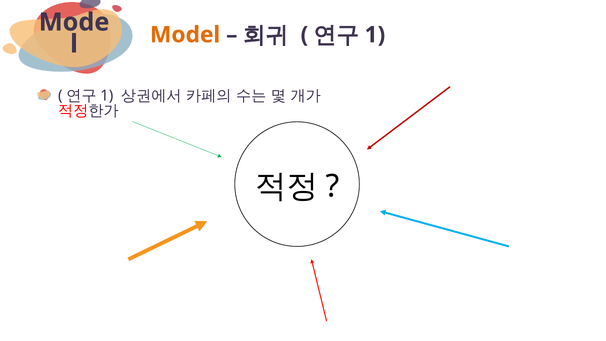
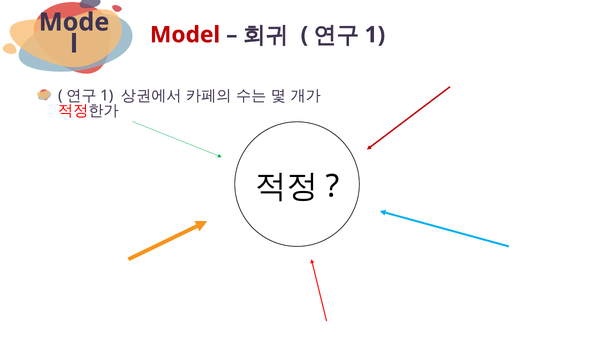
Model colour: orange -> red (185, 35)
